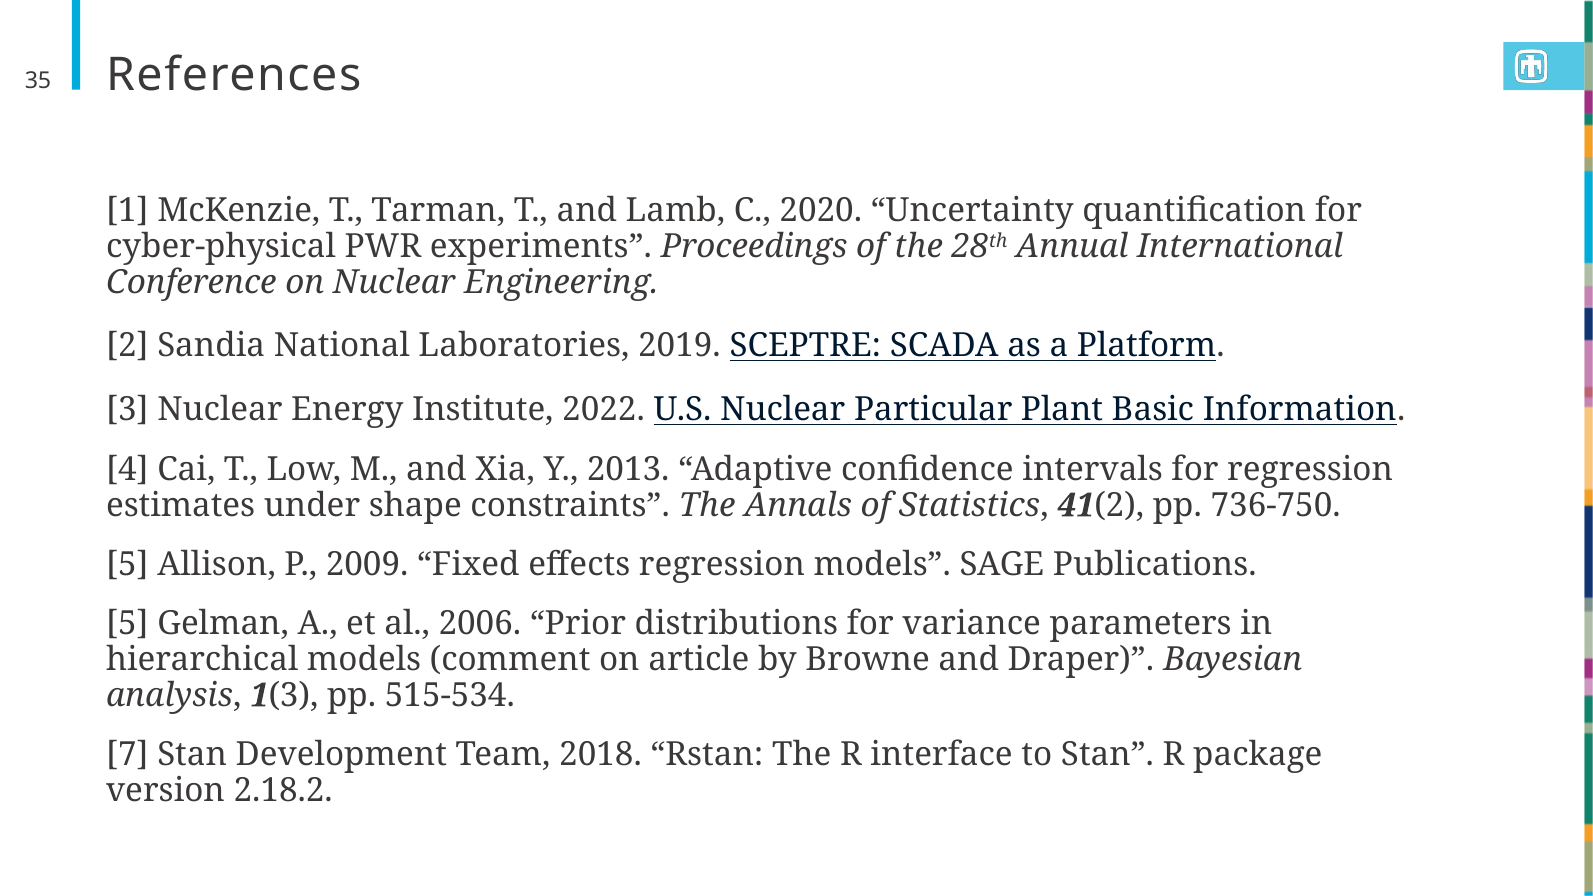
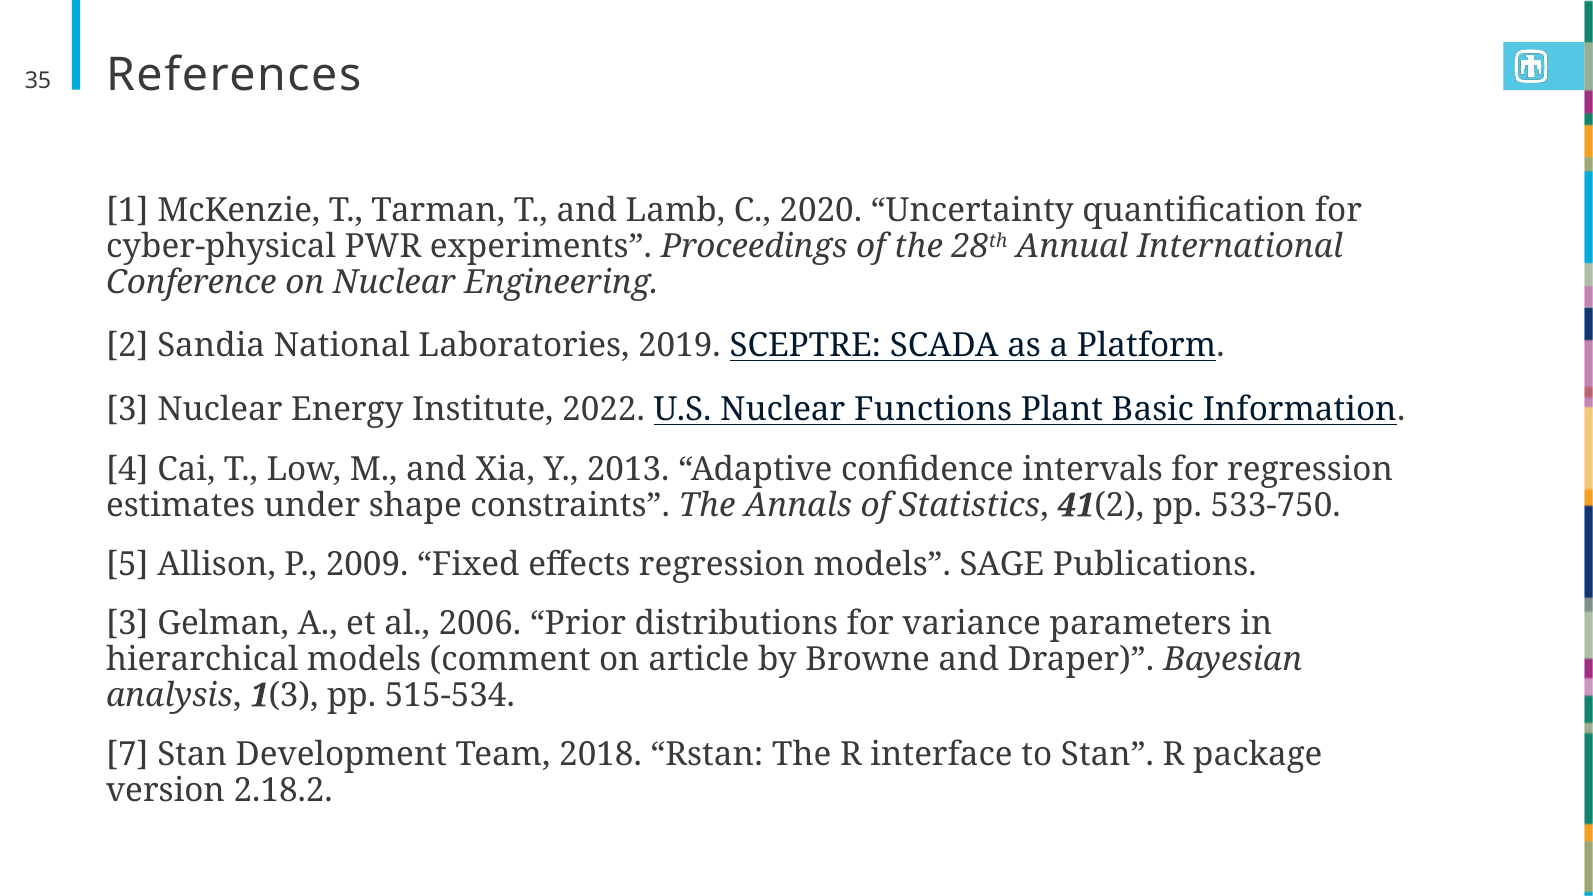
Particular: Particular -> Functions (933, 409)
736-750: 736-750 -> 533-750 (1276, 506)
5: 5 -> 3 (127, 624)
